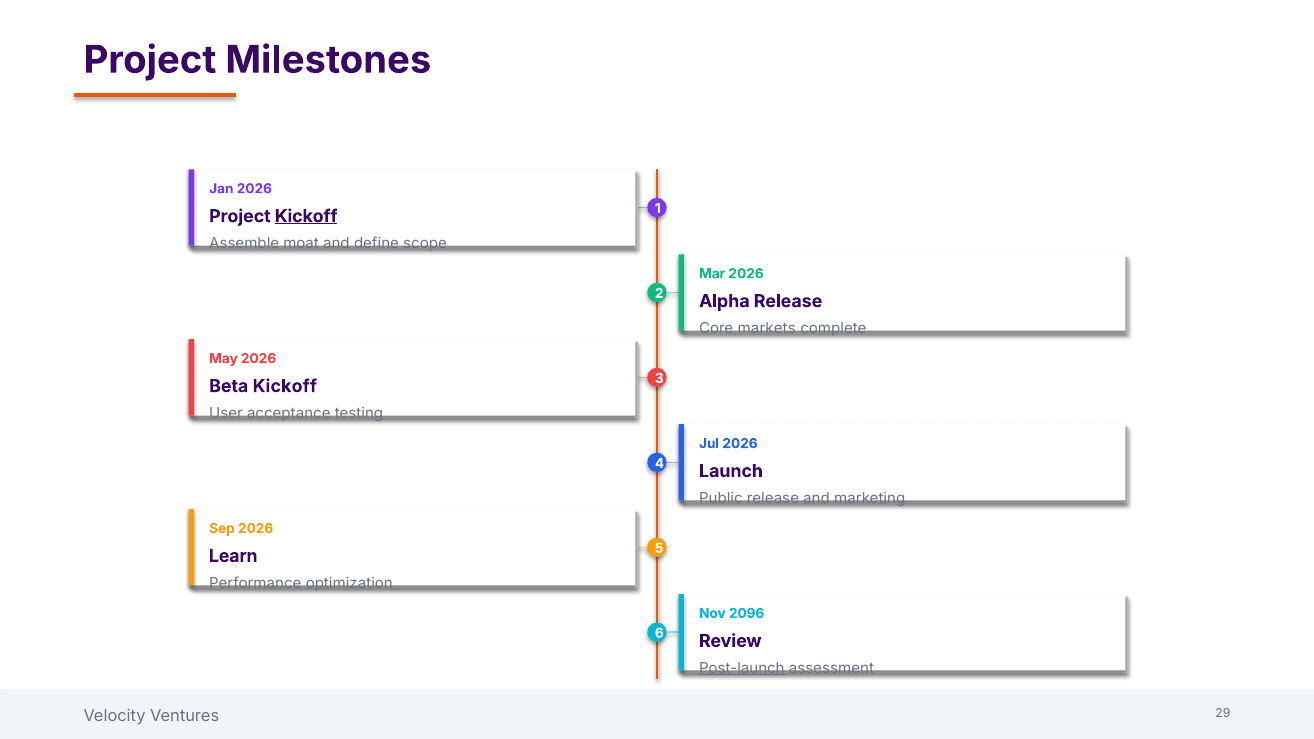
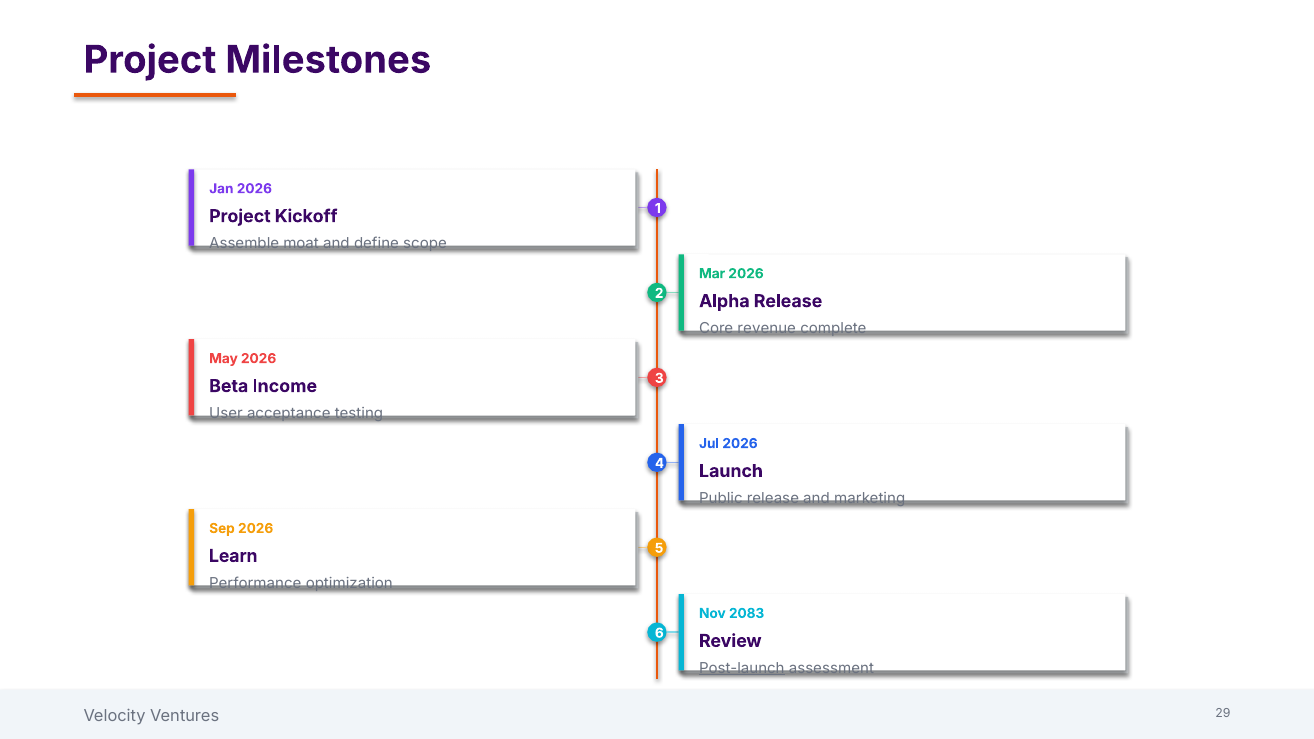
Kickoff underline: present -> none (306, 216)
markets: markets -> revenue (767, 329)
Beta Kickoff: Kickoff -> Income (285, 386)
2096: 2096 -> 2083 (747, 614)
